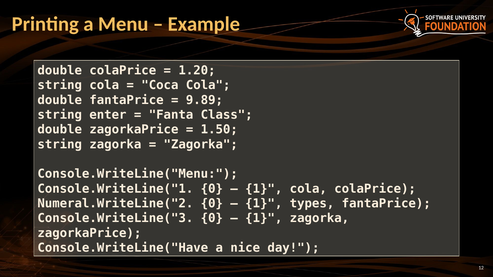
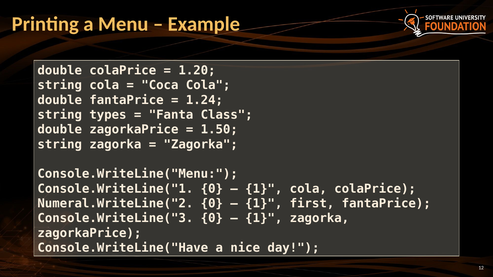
9.89: 9.89 -> 1.24 (204, 100)
enter: enter -> types (108, 115)
types: types -> first (312, 204)
